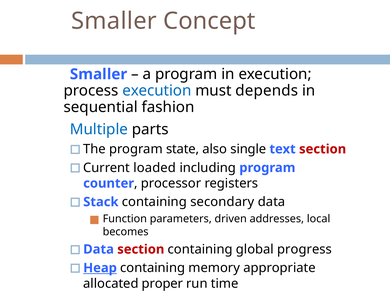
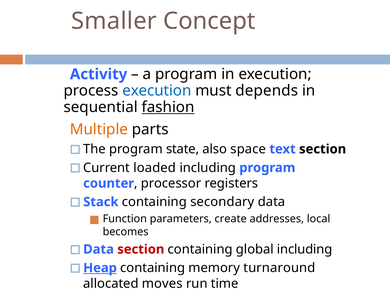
Smaller: Smaller -> Activity (99, 74)
fashion underline: none -> present (168, 107)
Multiple colour: blue -> orange (99, 129)
single: single -> space (248, 149)
section colour: red -> black (323, 149)
driven: driven -> create (231, 218)
global progress: progress -> including (305, 249)
appropriate: appropriate -> turnaround (279, 267)
proper: proper -> moves (162, 283)
